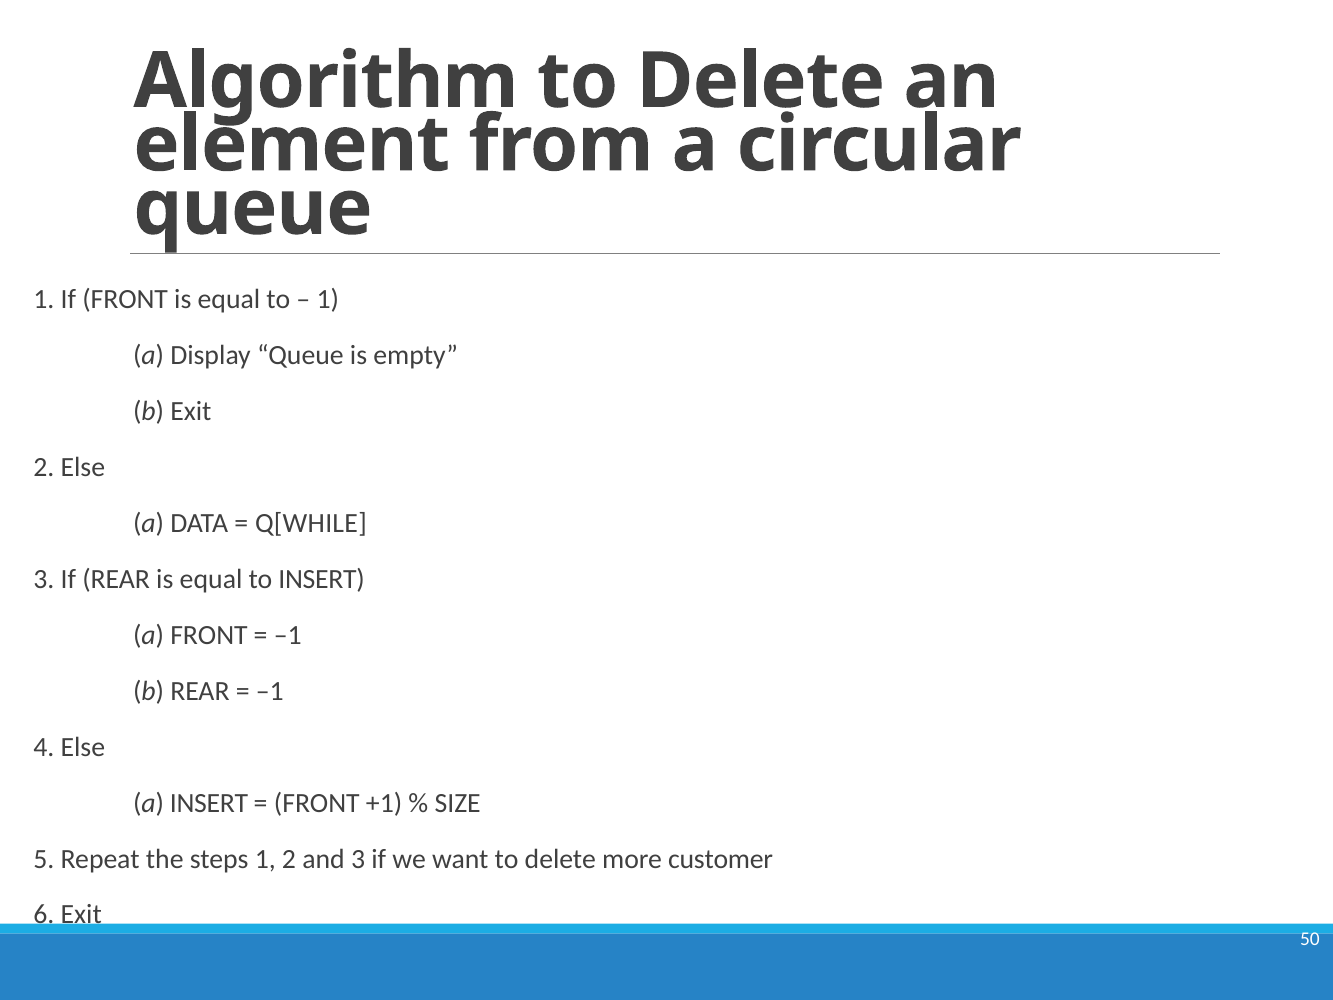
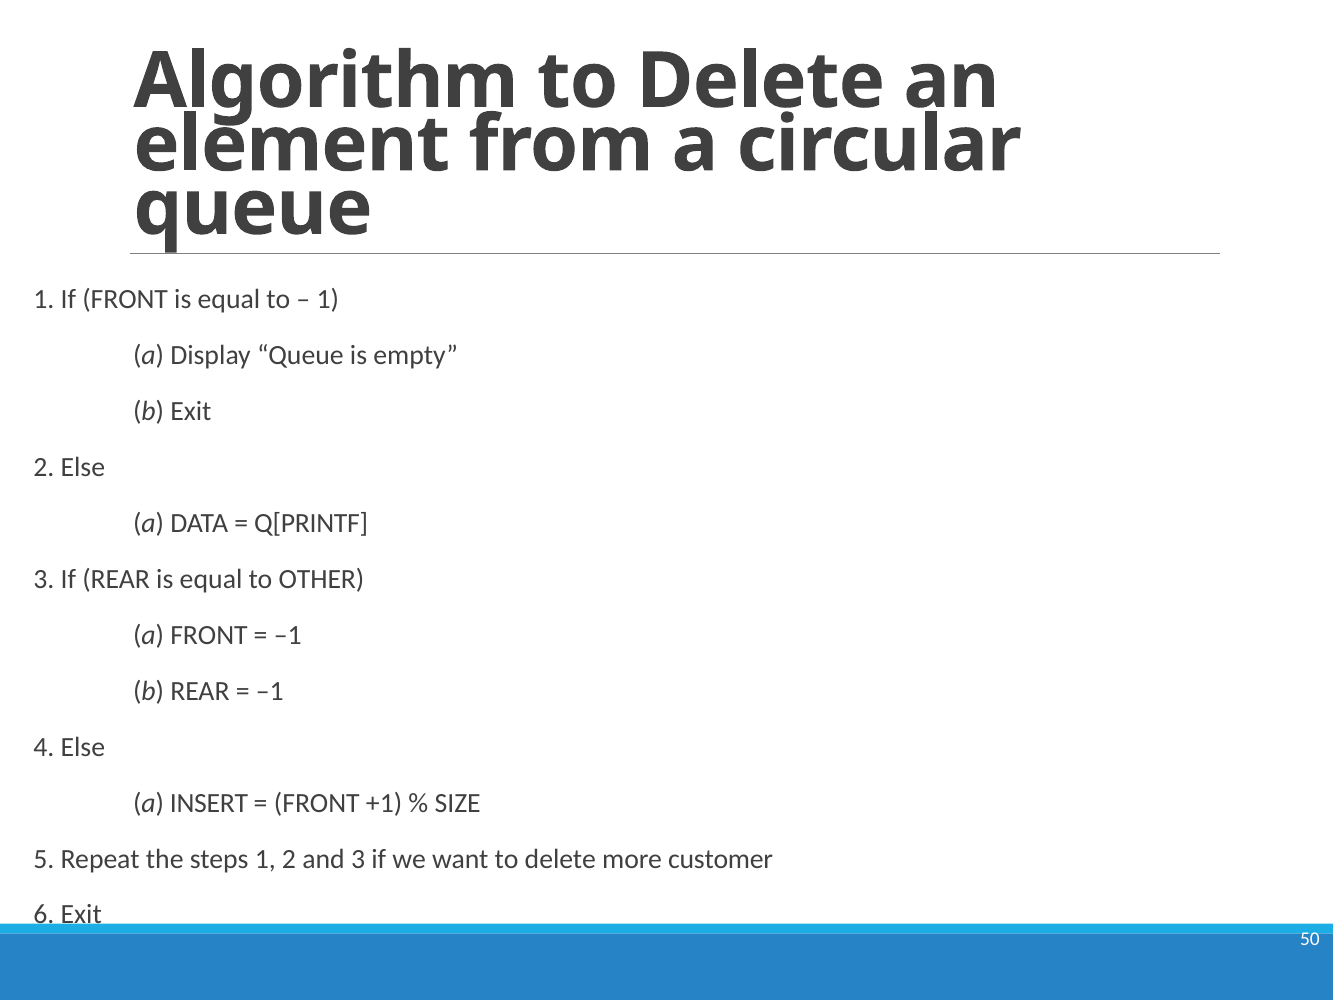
Q[WHILE: Q[WHILE -> Q[PRINTF (311, 523)
to INSERT: INSERT -> OTHER (321, 579)
